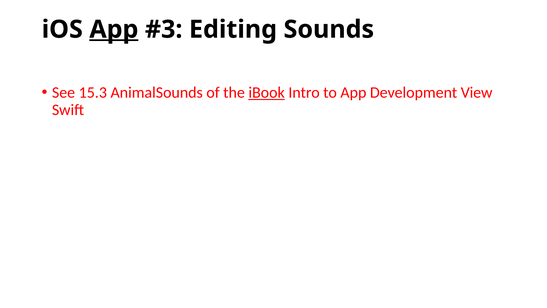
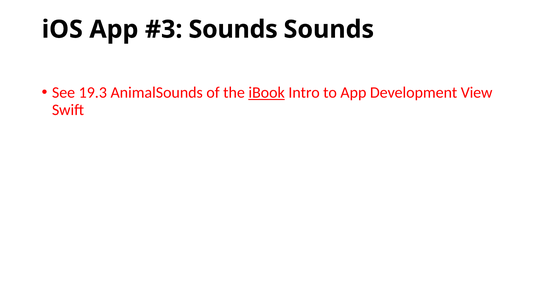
App underline: present -> none (114, 29)
Editing: Editing -> Sounds (233, 29)
15.3: 15.3 -> 19.3 (93, 92)
